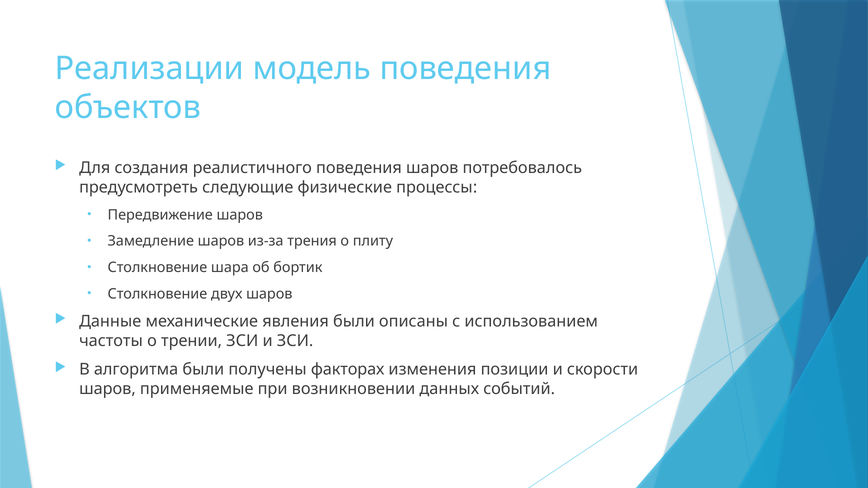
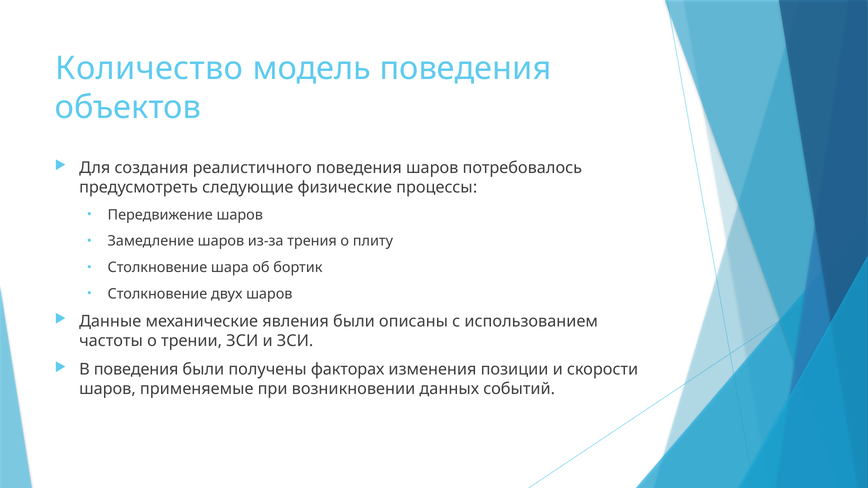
Реализации: Реализации -> Количество (149, 68)
В алгоритма: алгоритма -> поведения (136, 370)
